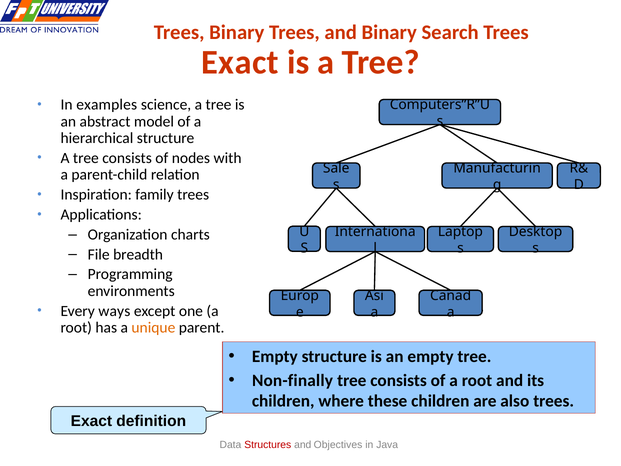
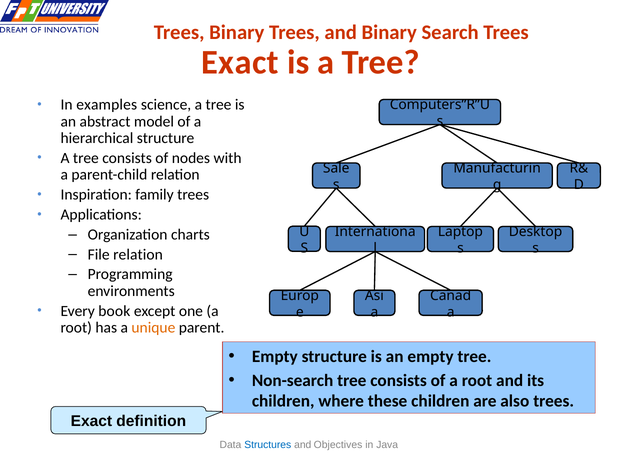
File breadth: breadth -> relation (138, 254)
ways: ways -> book (114, 311)
Non-finally: Non-finally -> Non-search (293, 380)
Structures colour: red -> blue (268, 445)
